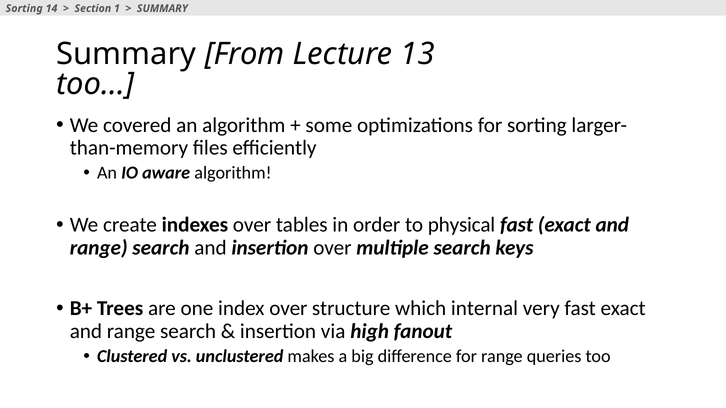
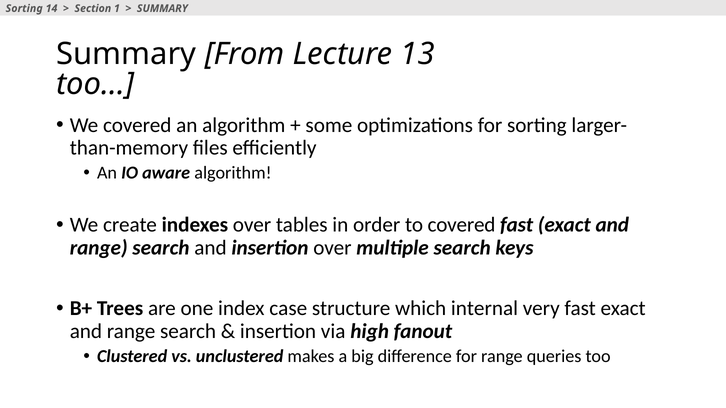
to physical: physical -> covered (462, 225)
index over: over -> case (288, 309)
